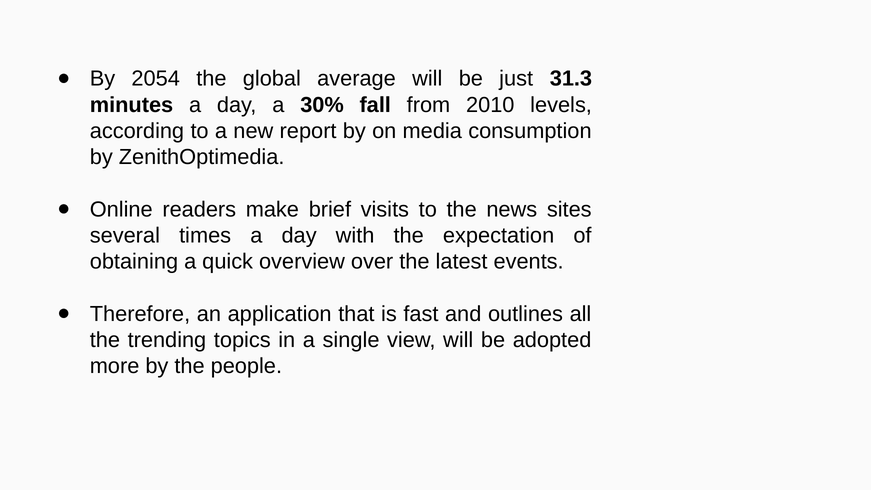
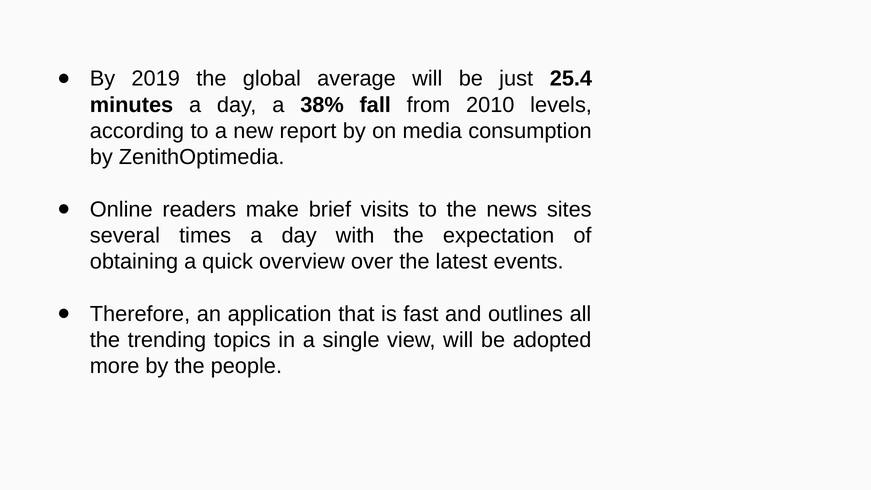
2054: 2054 -> 2019 (156, 79)
31.3: 31.3 -> 25.4 (571, 79)
30%: 30% -> 38% (322, 105)
